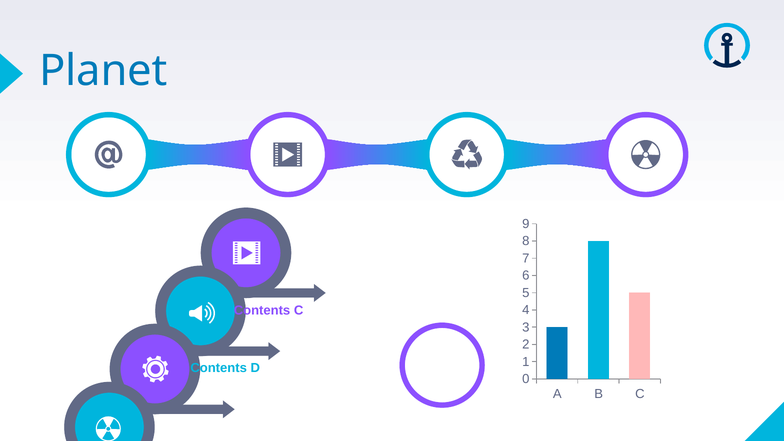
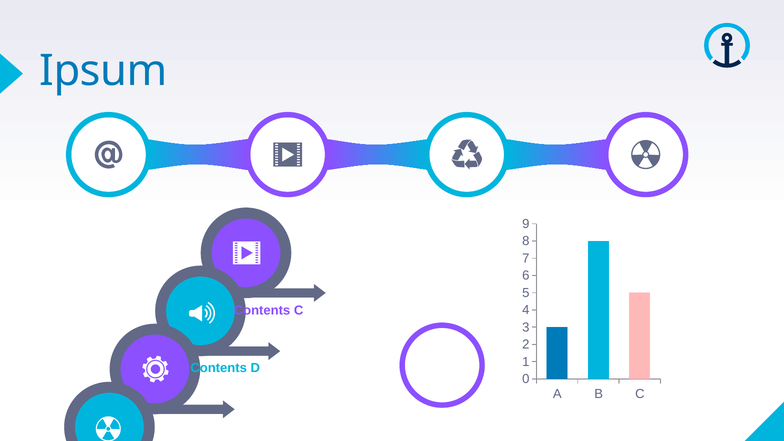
Planet: Planet -> Ipsum (103, 71)
